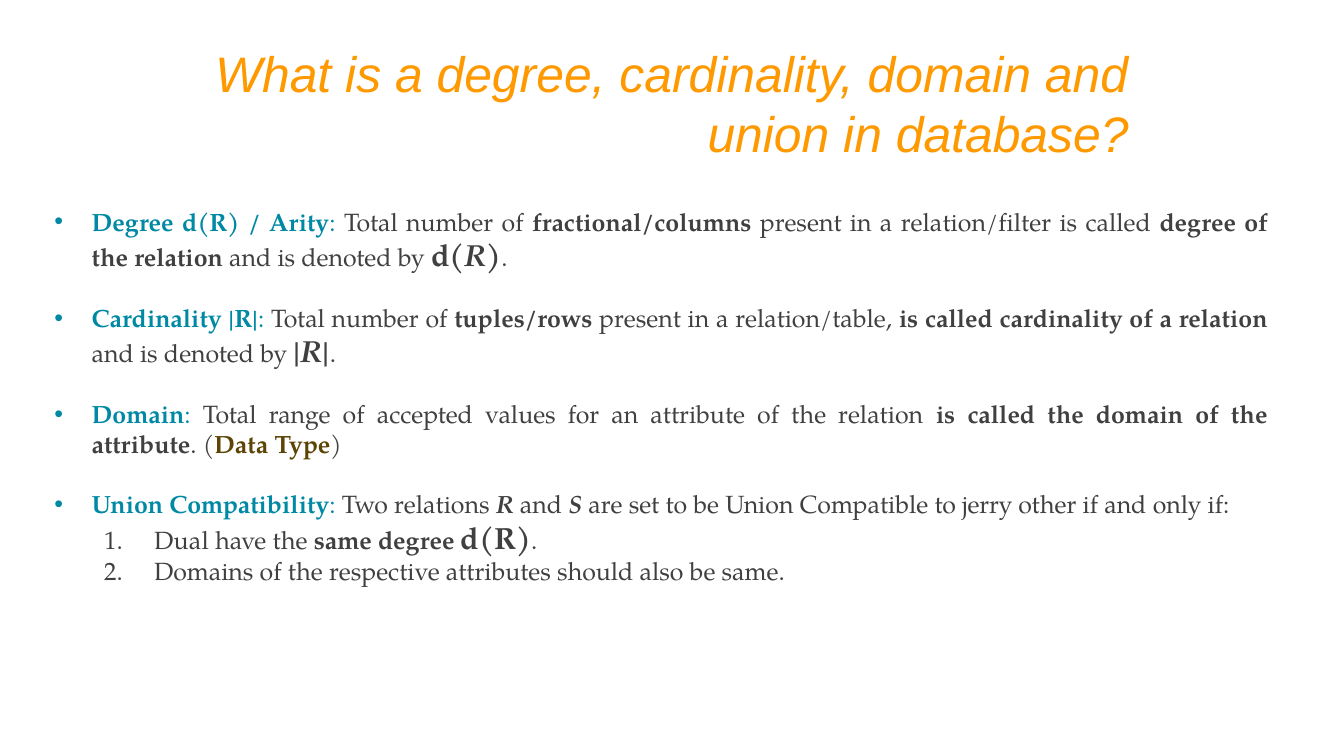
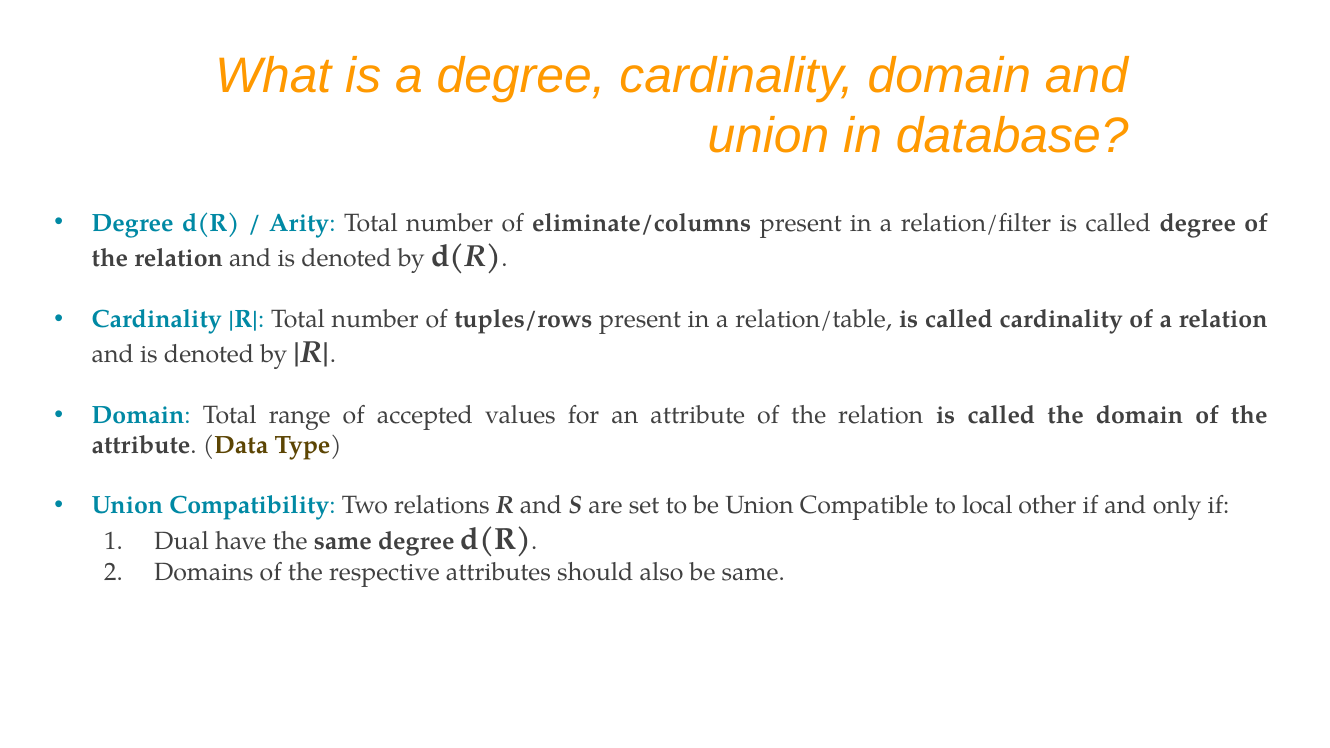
fractional/columns: fractional/columns -> eliminate/columns (642, 223)
jerry: jerry -> local (987, 506)
